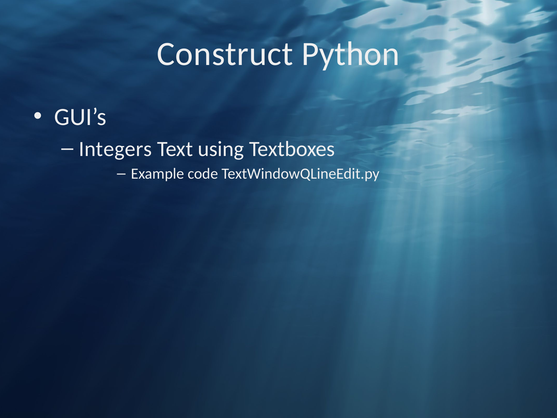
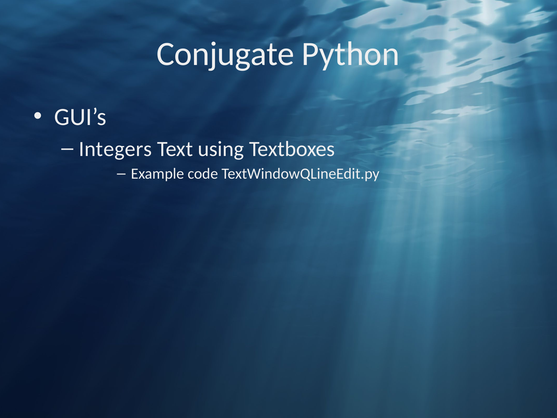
Construct: Construct -> Conjugate (225, 54)
